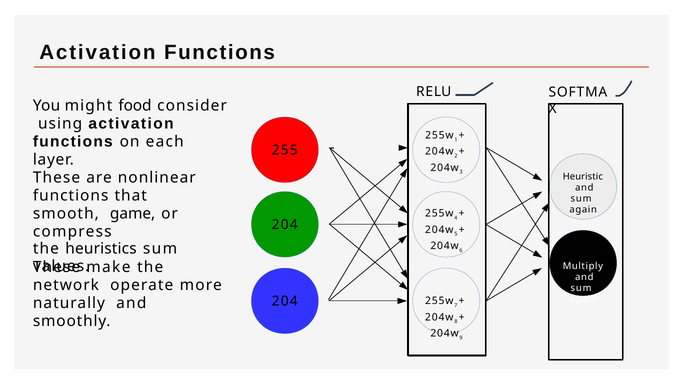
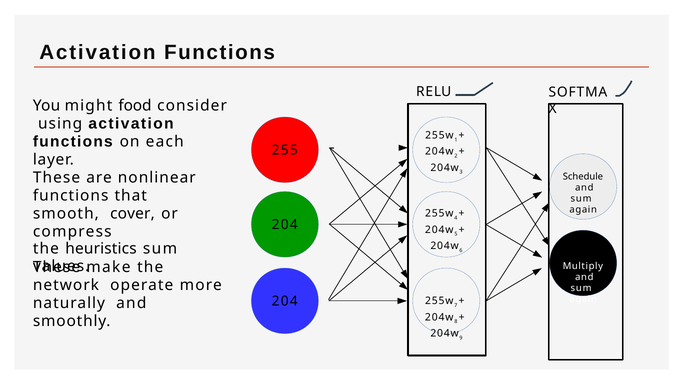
Heuristic: Heuristic -> Schedule (583, 177)
game: game -> cover (132, 214)
